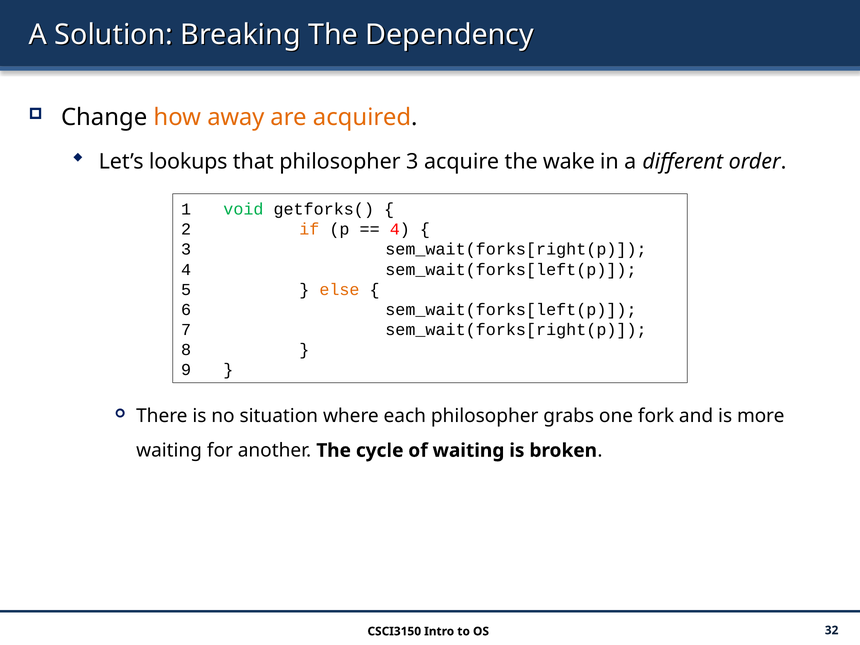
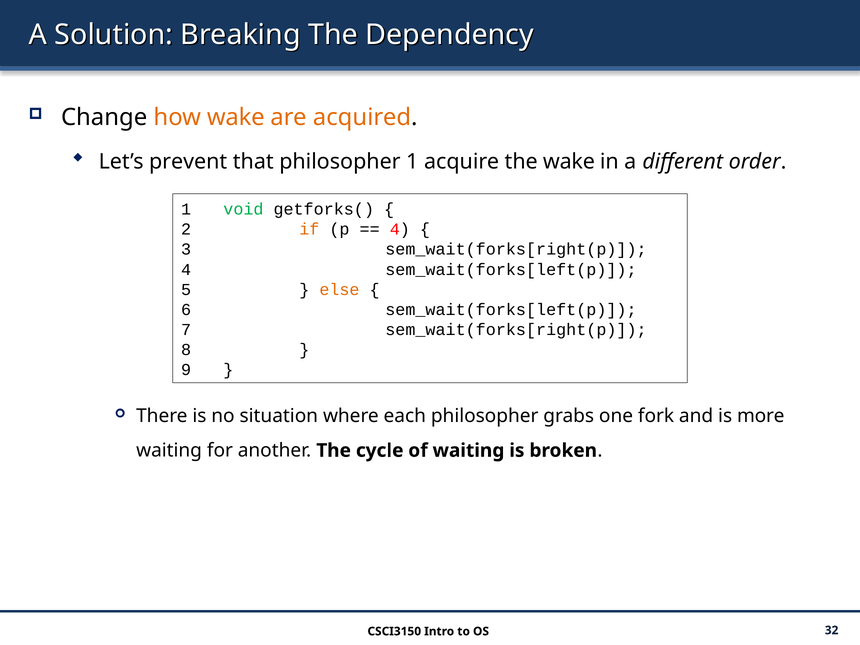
how away: away -> wake (236, 117)
lookups: lookups -> prevent (188, 162)
philosopher 3: 3 -> 1 (412, 162)
